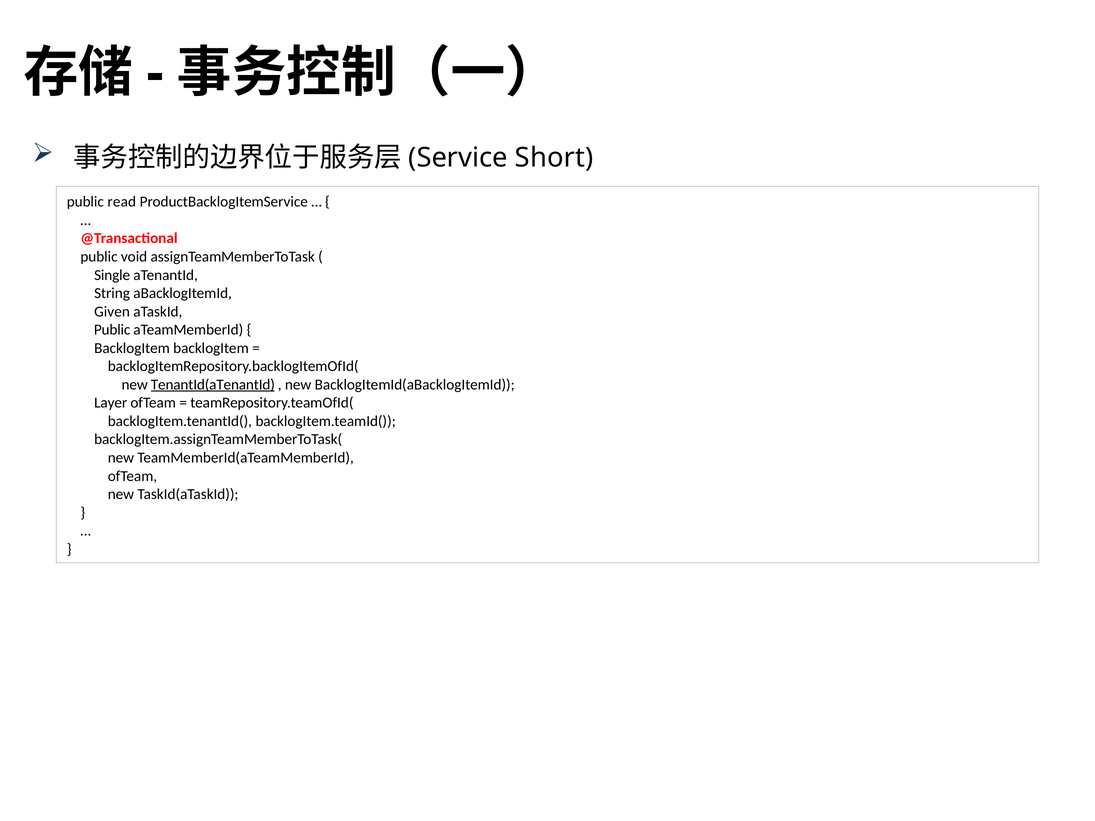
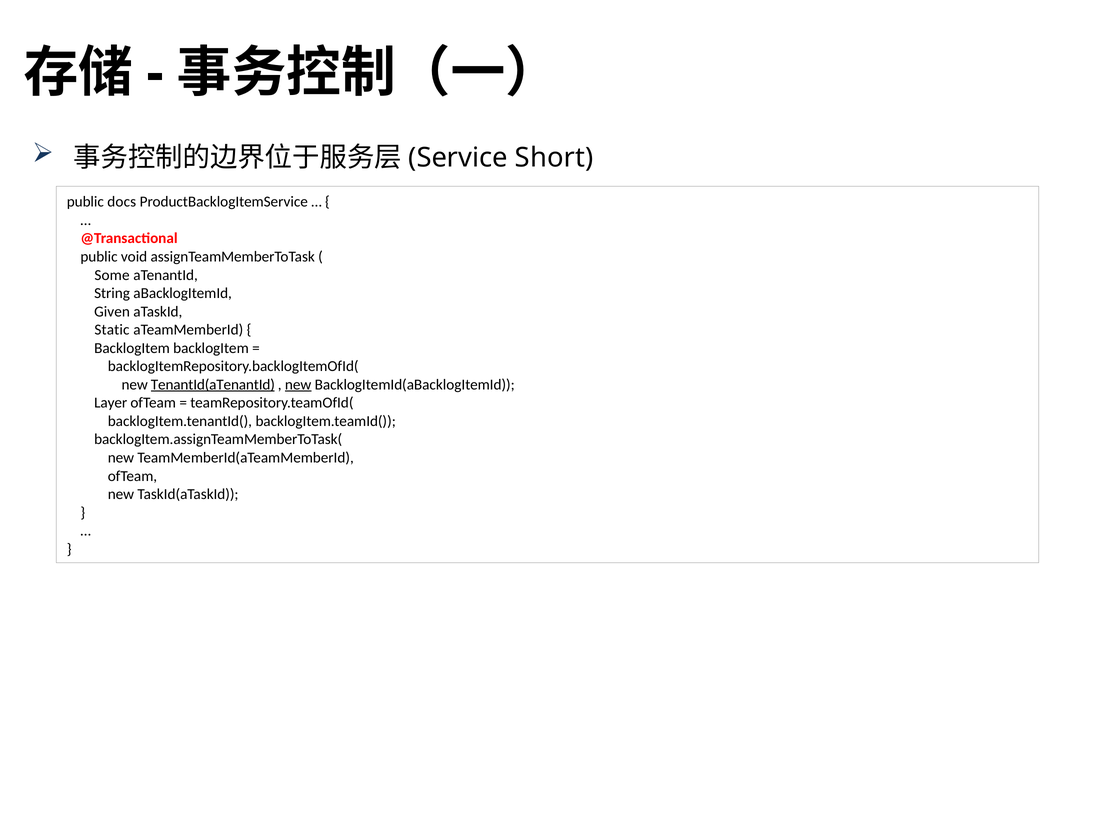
read: read -> docs (122, 202)
Single: Single -> Some (112, 275)
Public: Public -> Static (112, 330)
new underline: none -> present (298, 385)
